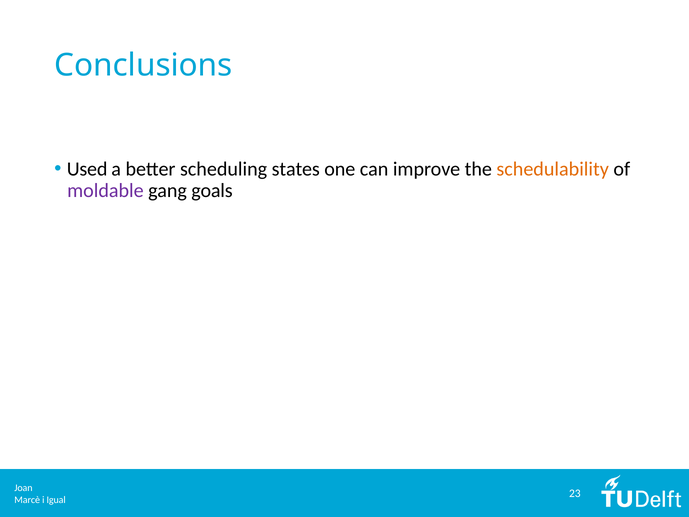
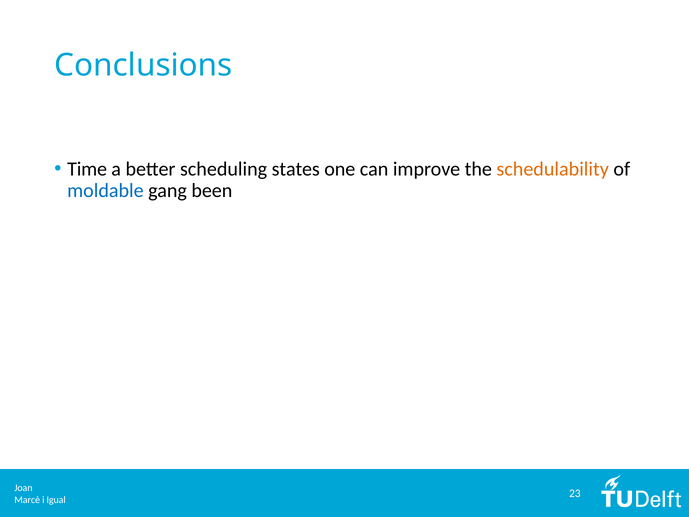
Used: Used -> Time (87, 169)
moldable colour: purple -> blue (105, 191)
goals: goals -> been (212, 191)
